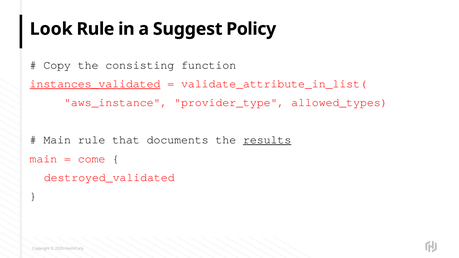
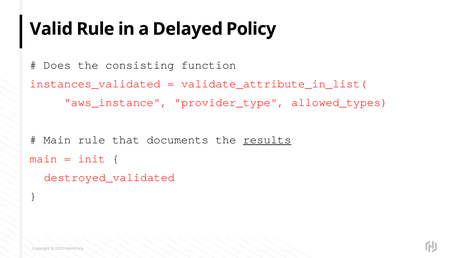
Look: Look -> Valid (51, 29)
Suggest: Suggest -> Delayed (188, 29)
Copy: Copy -> Does (57, 65)
instances_validated underline: present -> none (95, 84)
come: come -> init (92, 159)
